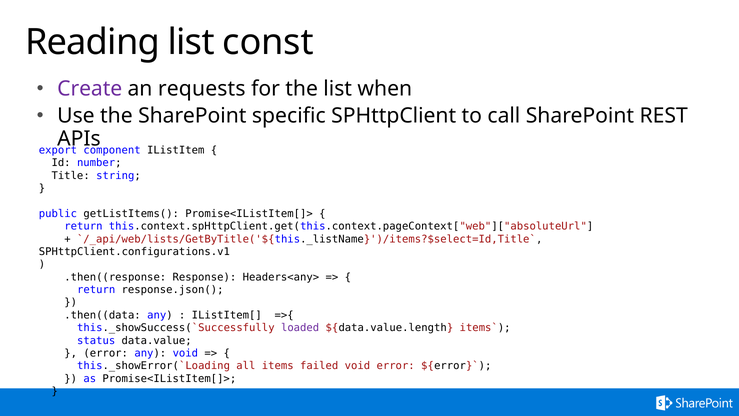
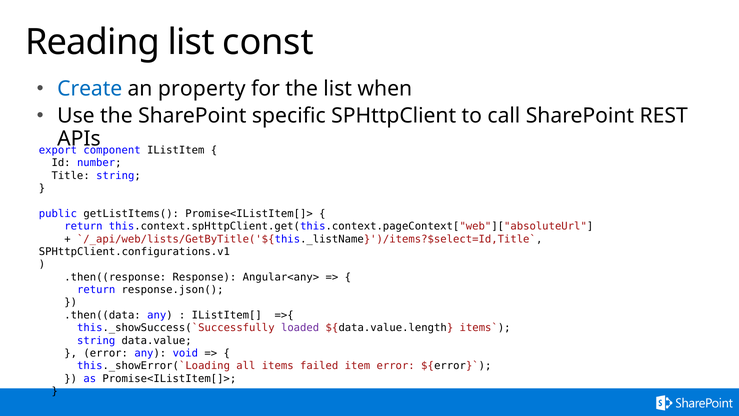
Create colour: purple -> blue (90, 89)
requests: requests -> property (202, 89)
Headers<any>: Headers<any> -> Angular<any> (281, 277)
status: status -> string (96, 340)
failed void: void -> item (357, 366)
